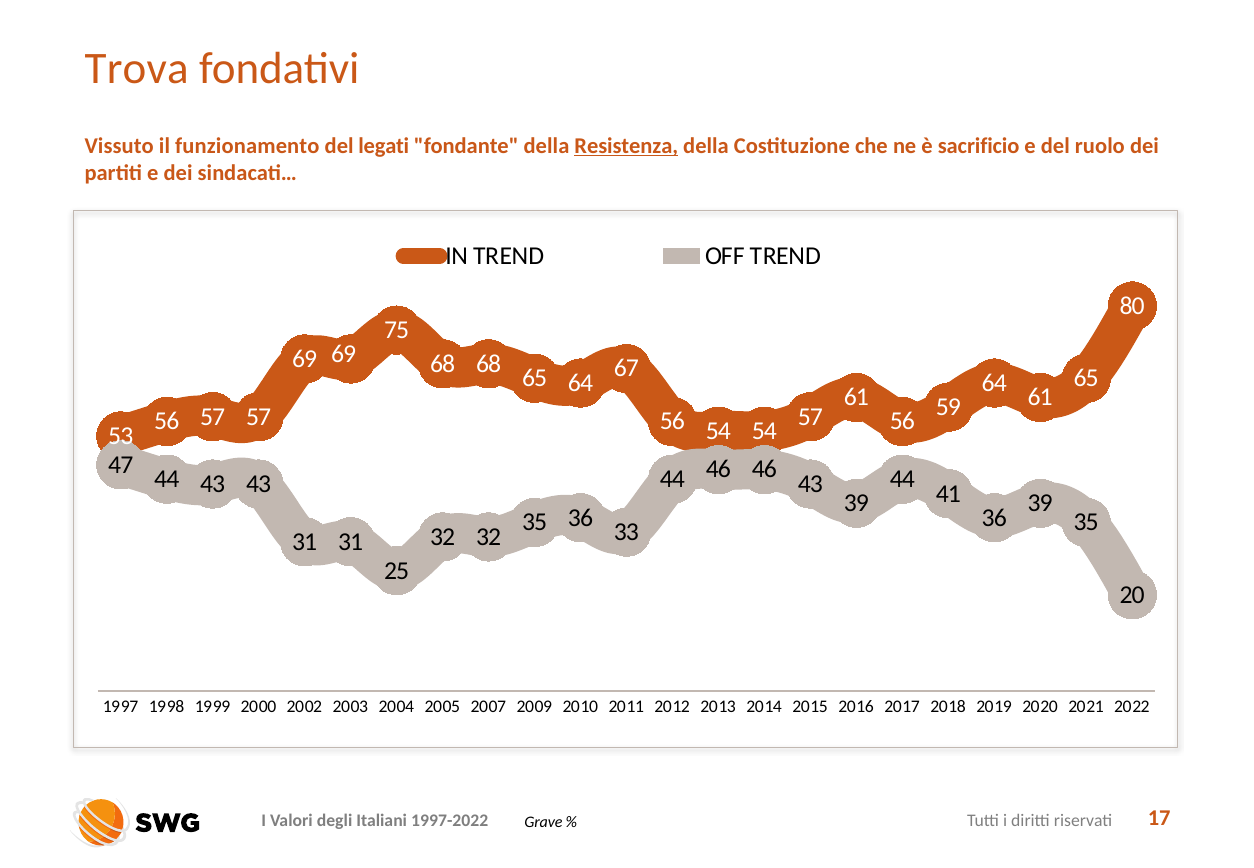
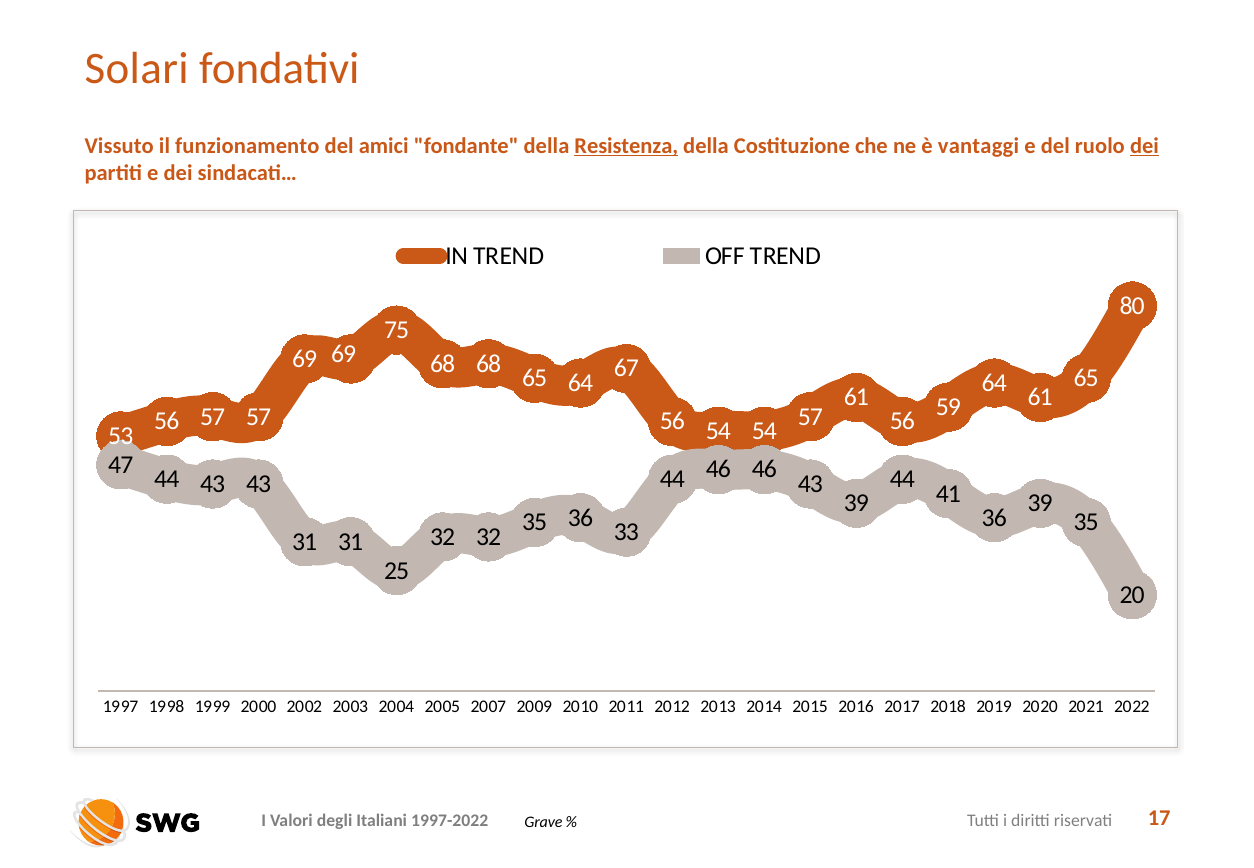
Trova: Trova -> Solari (137, 68)
legati: legati -> amici (384, 146)
sacrificio: sacrificio -> vantaggi (978, 146)
dei underline: none -> present (1144, 146)
